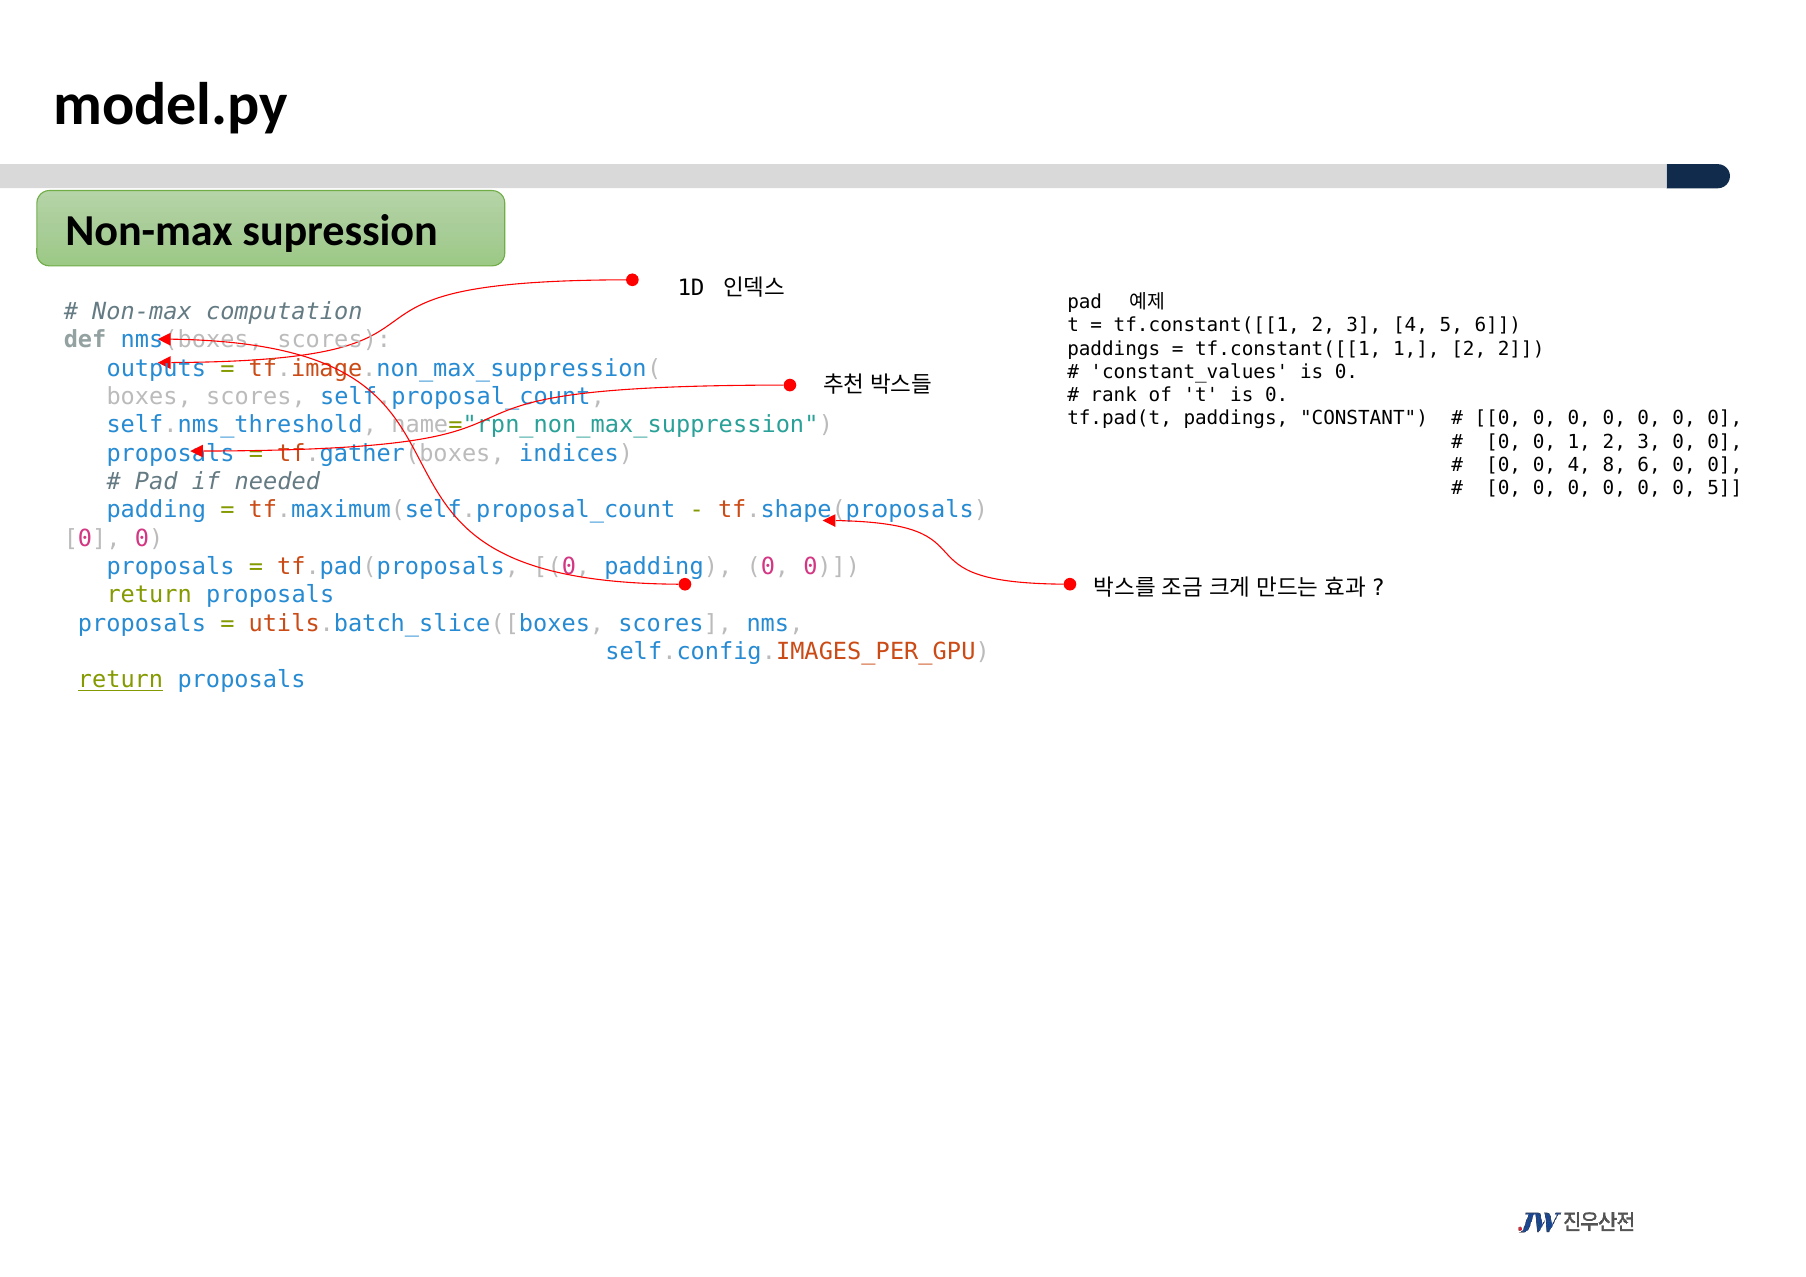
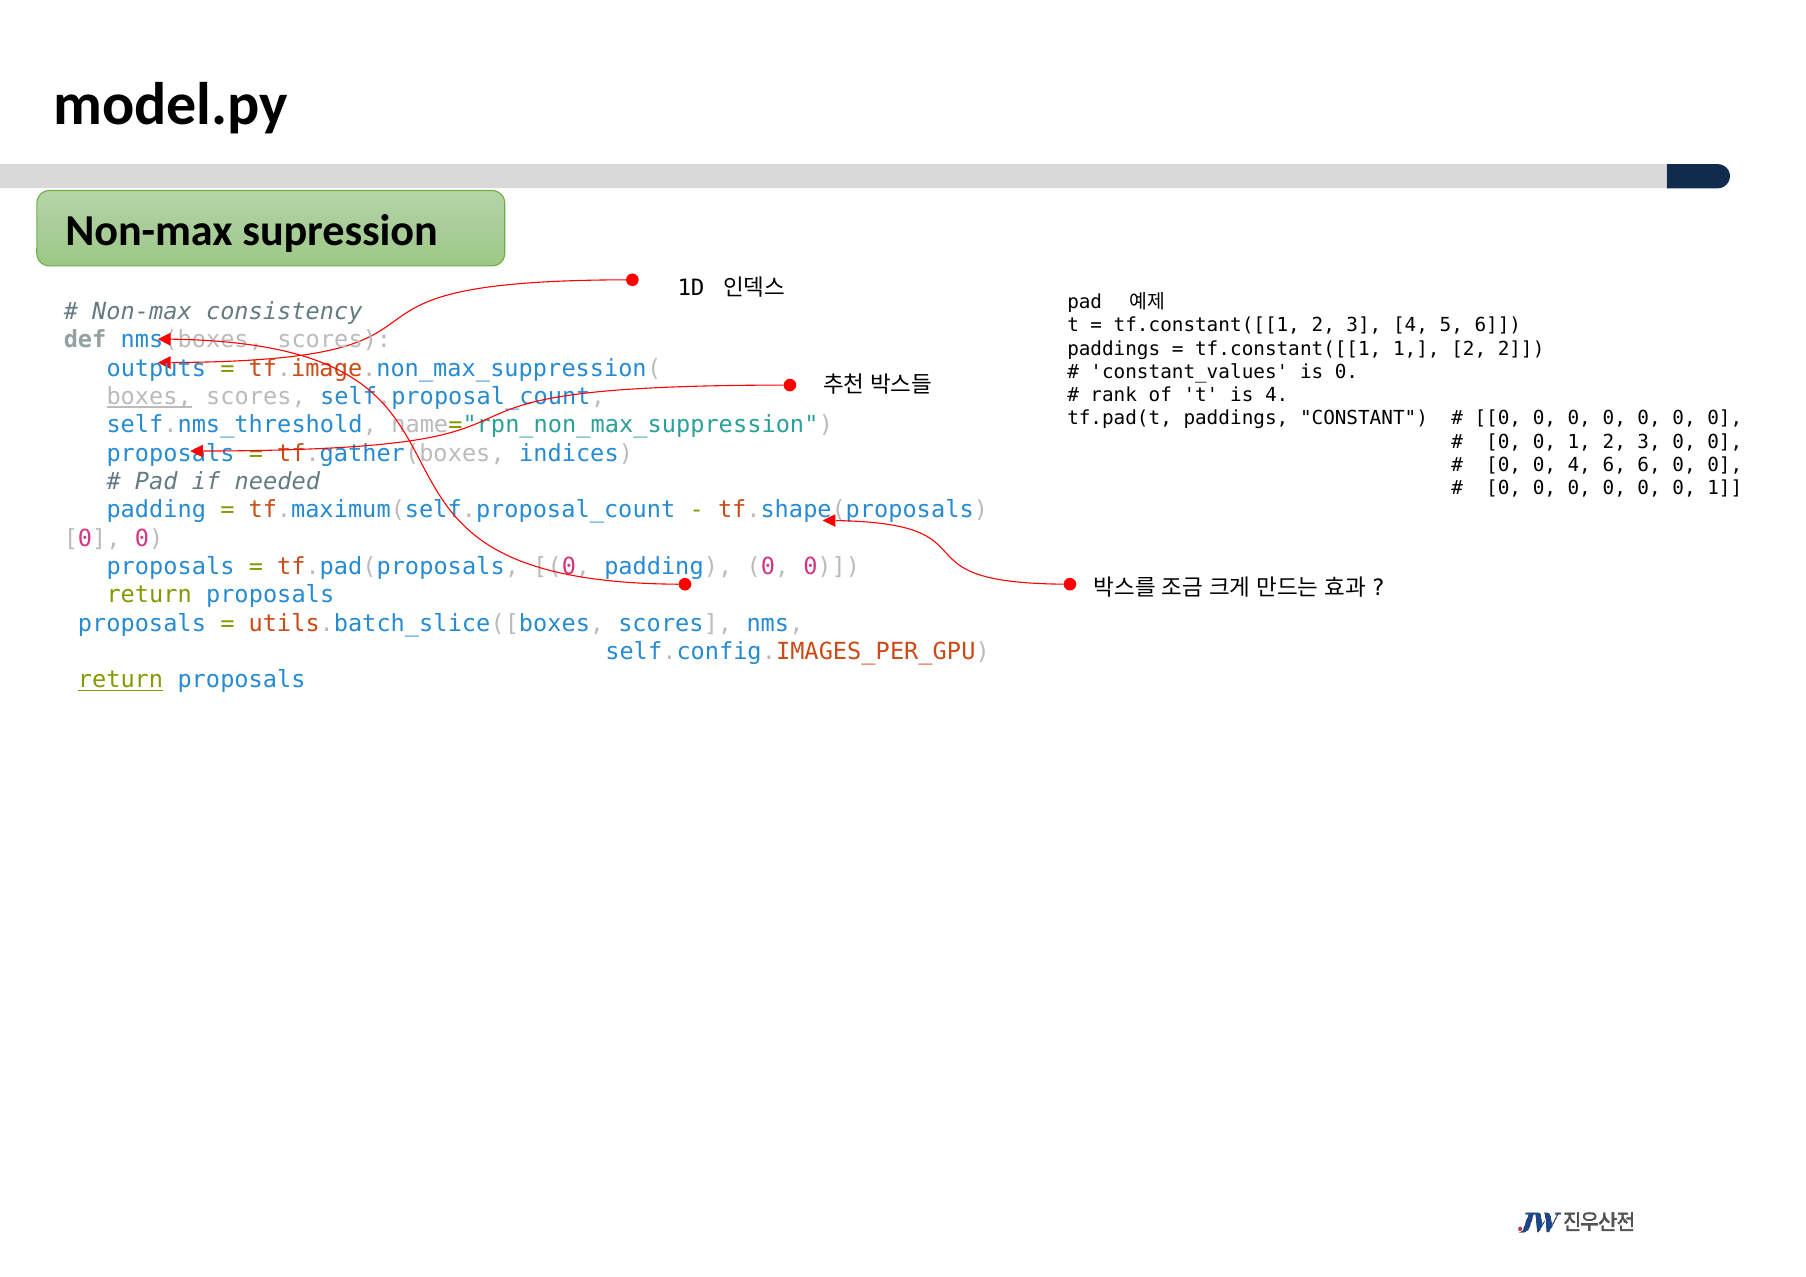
computation: computation -> consistency (284, 312)
boxes underline: none -> present (149, 397)
t is 0: 0 -> 4 (1277, 395)
4 8: 8 -> 6 (1614, 465)
0 0 0 5: 5 -> 1 (1725, 488)
